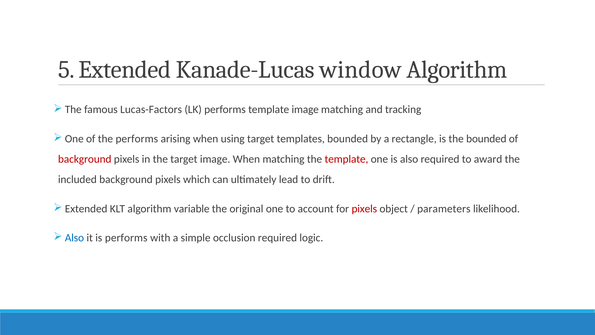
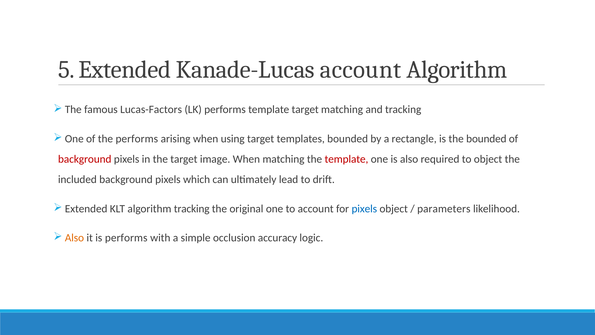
Kanade-Lucas window: window -> account (361, 70)
template image: image -> target (305, 109)
to award: award -> object (488, 159)
algorithm variable: variable -> tracking (192, 208)
pixels colour: red -> blue (364, 208)
Also colour: blue -> orange (74, 238)
occlusion required: required -> accuracy (277, 238)
